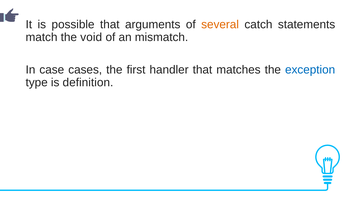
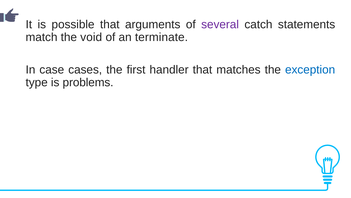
several colour: orange -> purple (220, 24)
mismatch: mismatch -> terminate (161, 37)
definition: definition -> problems (88, 82)
